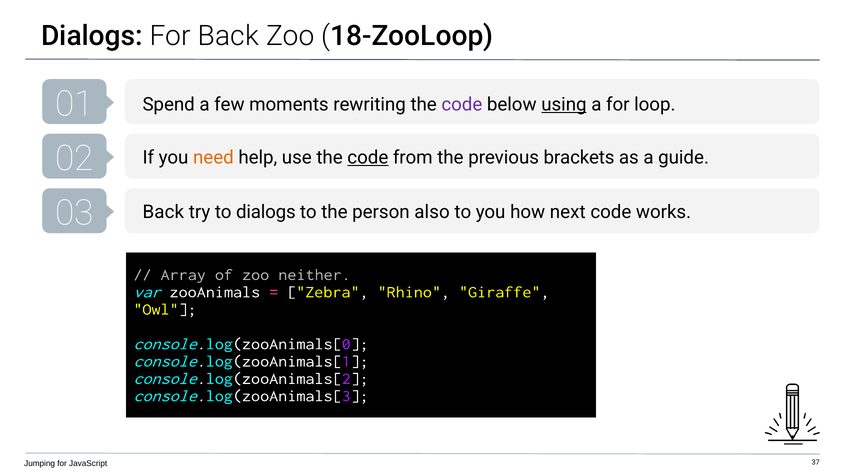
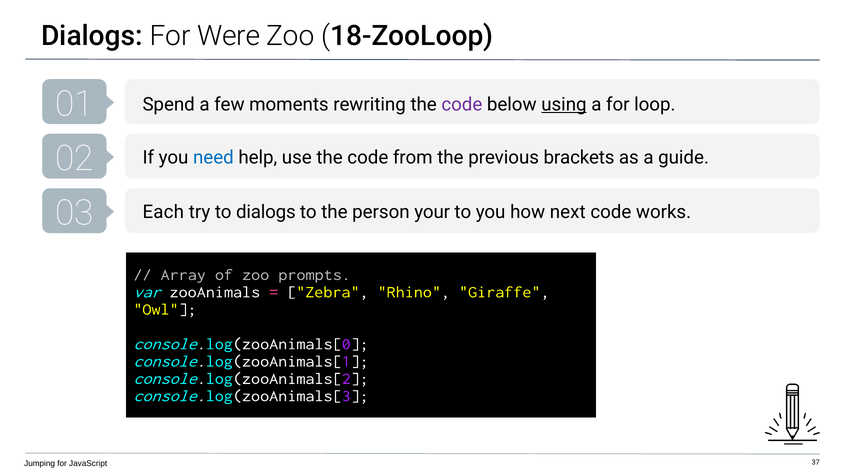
For Back: Back -> Were (229, 36)
need colour: orange -> blue (213, 158)
code underline: present -> none (368, 158)
Back: Back -> Each (163, 212)
also: also -> your (432, 212)
neither: neither -> prompts (315, 275)
